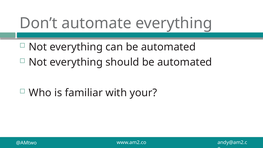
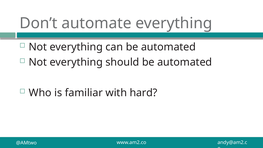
your: your -> hard (143, 93)
